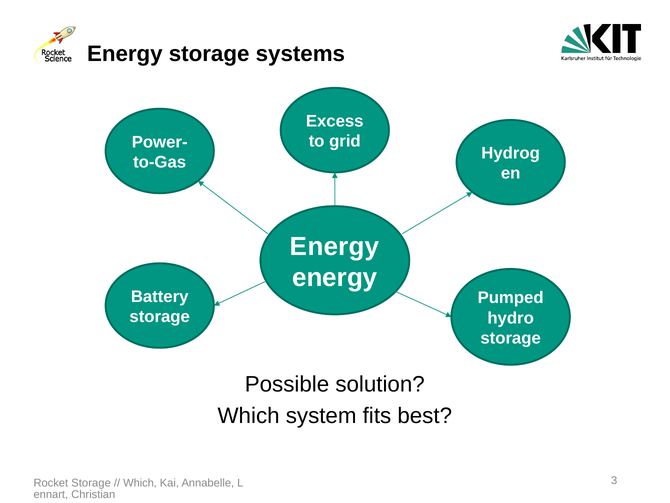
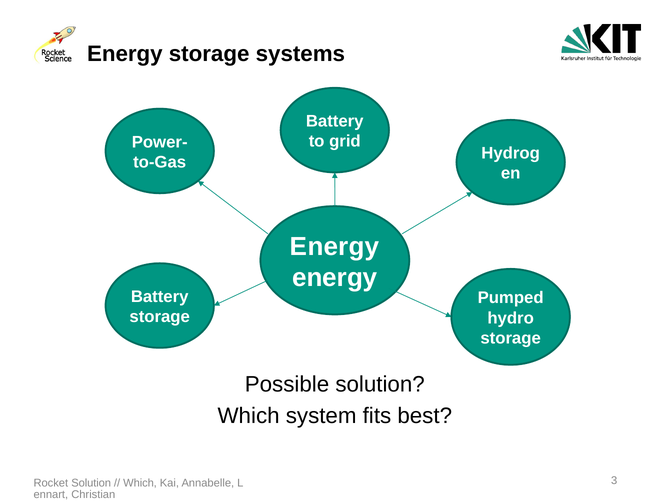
Excess: Excess -> Battery (335, 121)
Rocket Storage: Storage -> Solution (91, 483)
